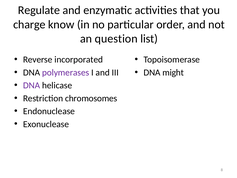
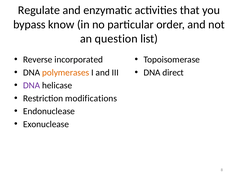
charge: charge -> bypass (29, 24)
polymerases colour: purple -> orange (66, 72)
might: might -> direct (173, 72)
chromosomes: chromosomes -> modifications (91, 98)
